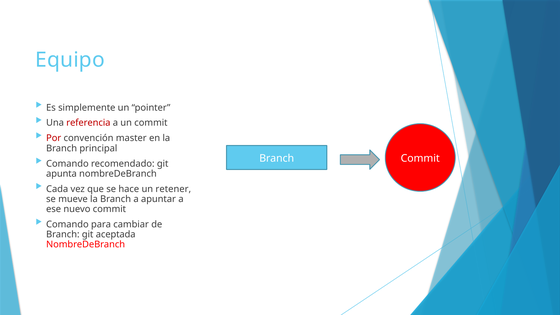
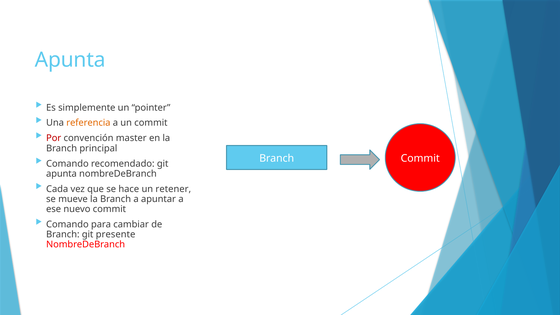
Equipo: Equipo -> Apunta (70, 60)
referencia colour: red -> orange (88, 123)
aceptada: aceptada -> presente (116, 235)
